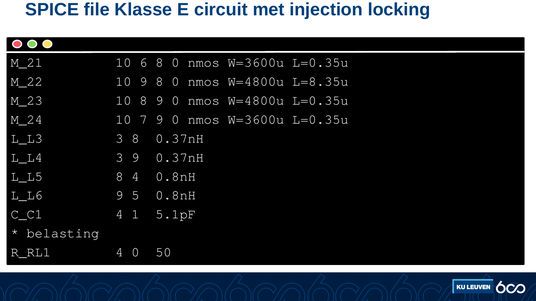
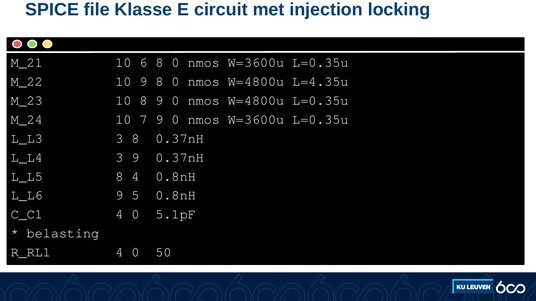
L=8.35u: L=8.35u -> L=4.35u (320, 82)
C_C1 4 1: 1 -> 0 (135, 215)
